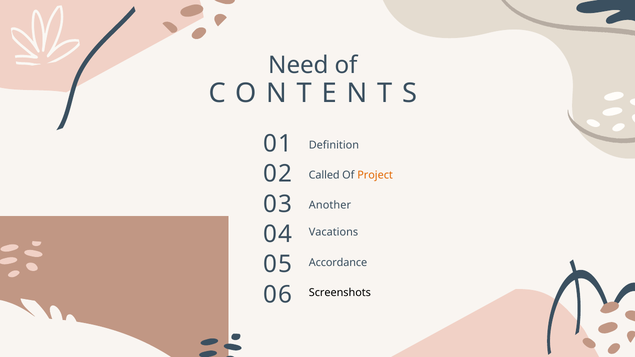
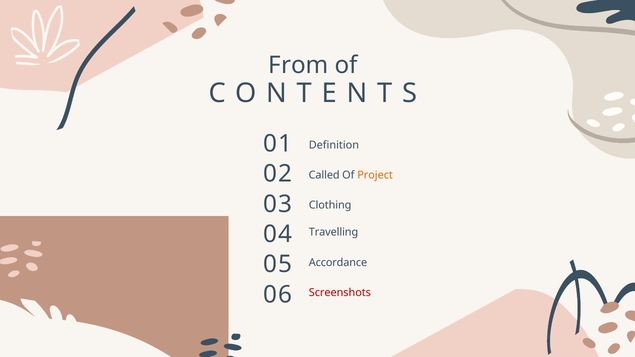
Need: Need -> From (298, 65)
Another: Another -> Clothing (330, 205)
Vacations: Vacations -> Travelling (333, 232)
Screenshots colour: black -> red (340, 293)
